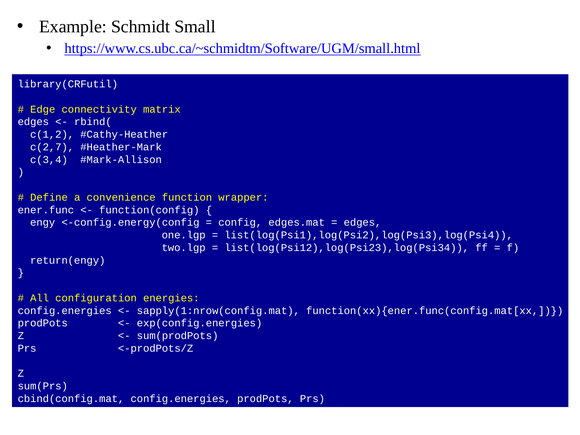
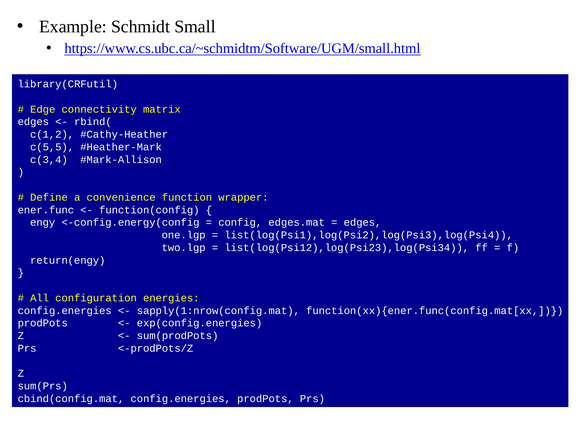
c(2,7: c(2,7 -> c(5,5 (52, 147)
